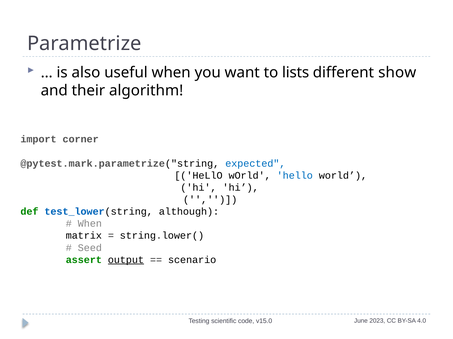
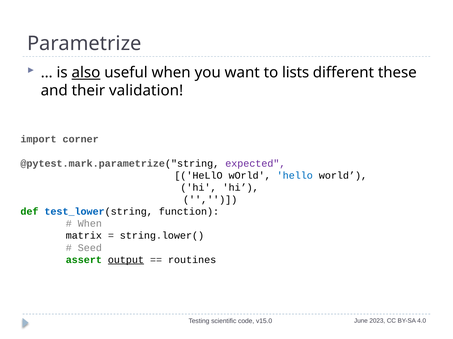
also underline: none -> present (86, 73)
show: show -> these (397, 73)
algorithm: algorithm -> validation (146, 91)
expected colour: blue -> purple (255, 164)
although: although -> function (189, 212)
scenario: scenario -> routines (192, 260)
